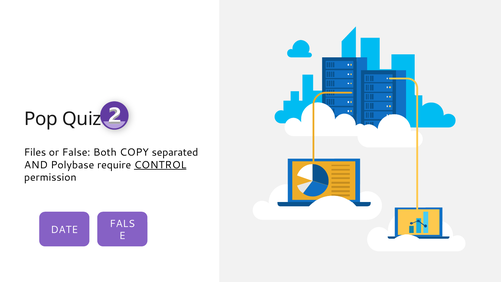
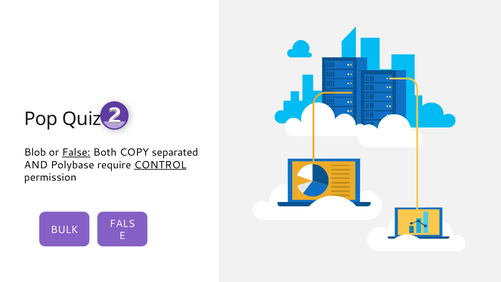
Files: Files -> Blob (35, 152)
False underline: none -> present (76, 152)
DATE: DATE -> BULK (64, 230)
